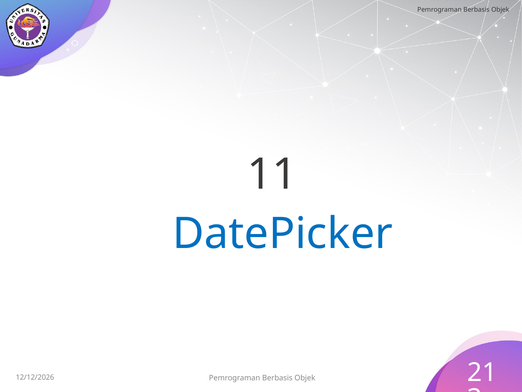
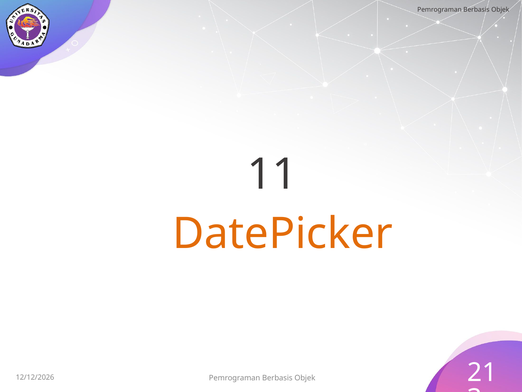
DatePicker colour: blue -> orange (283, 234)
